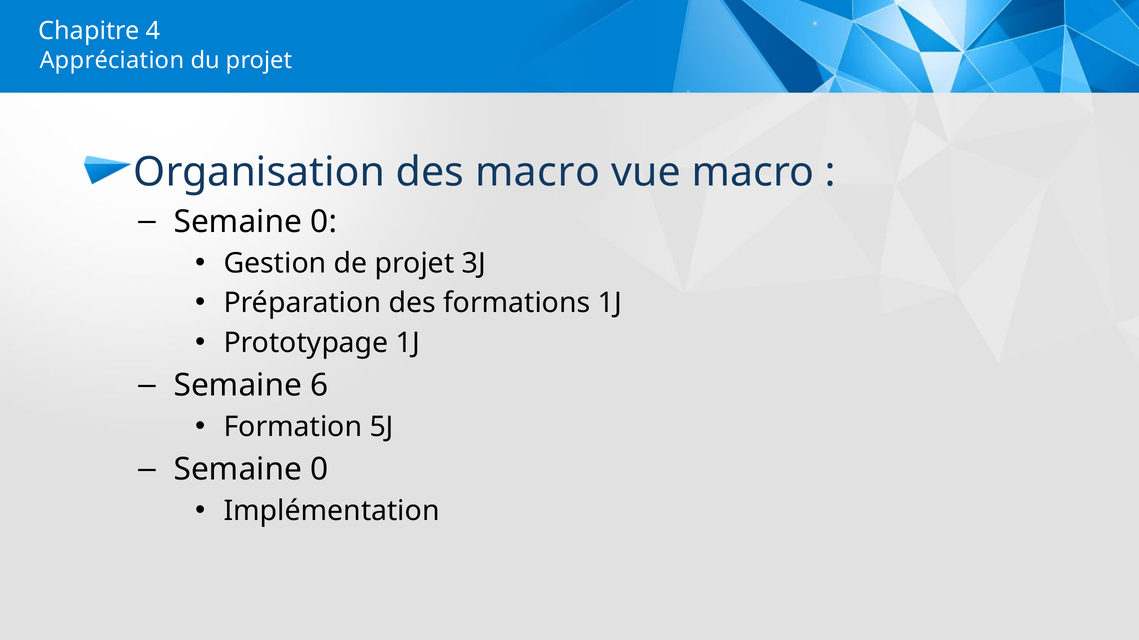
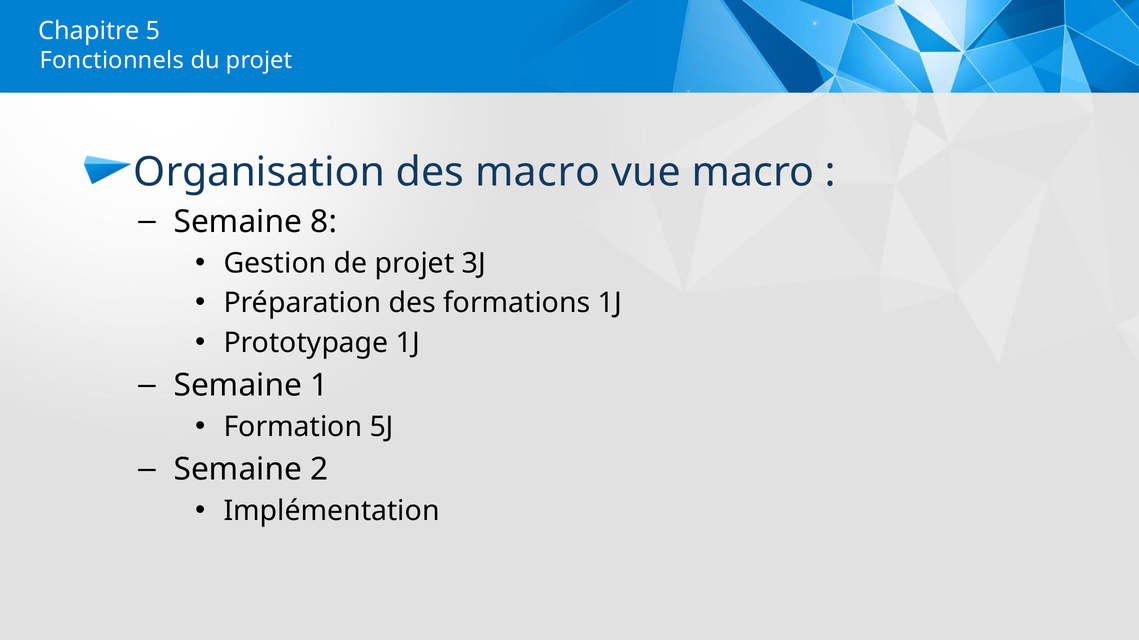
4: 4 -> 5 (153, 31)
Appréciation: Appréciation -> Fonctionnels (112, 61)
0: 0 -> 8 (324, 222)
6: 6 -> 1 (319, 386)
0: 0 -> 2 (319, 470)
